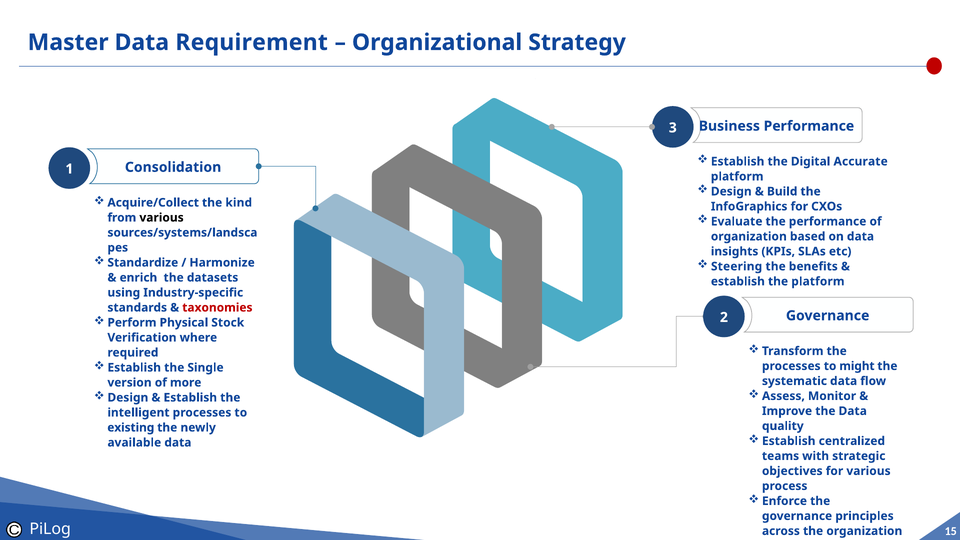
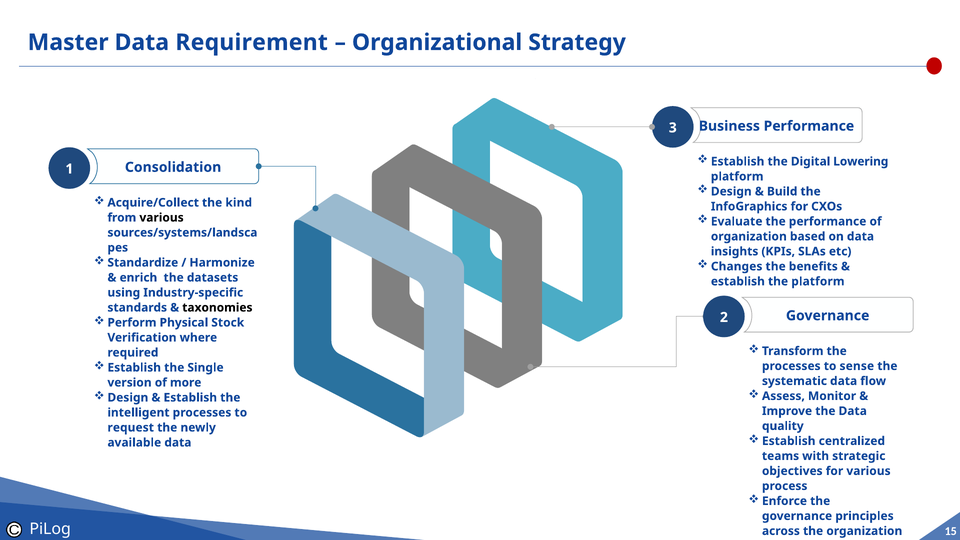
Accurate: Accurate -> Lowering (861, 161)
Steering: Steering -> Changes (737, 266)
taxonomies colour: red -> black (217, 308)
might: might -> sense (857, 366)
existing: existing -> request (131, 428)
